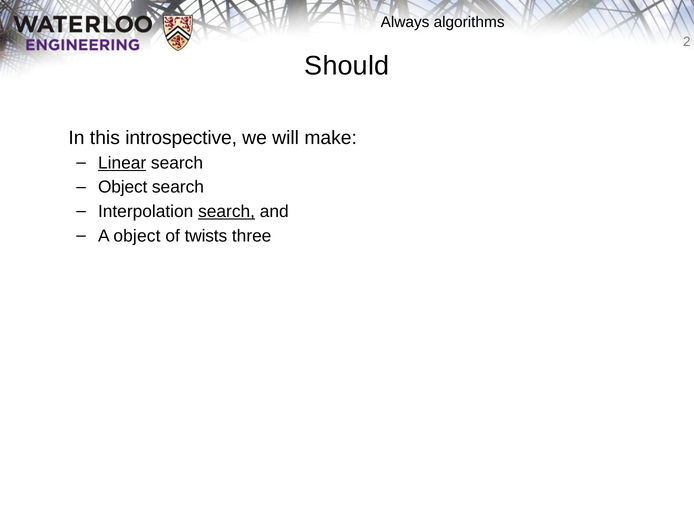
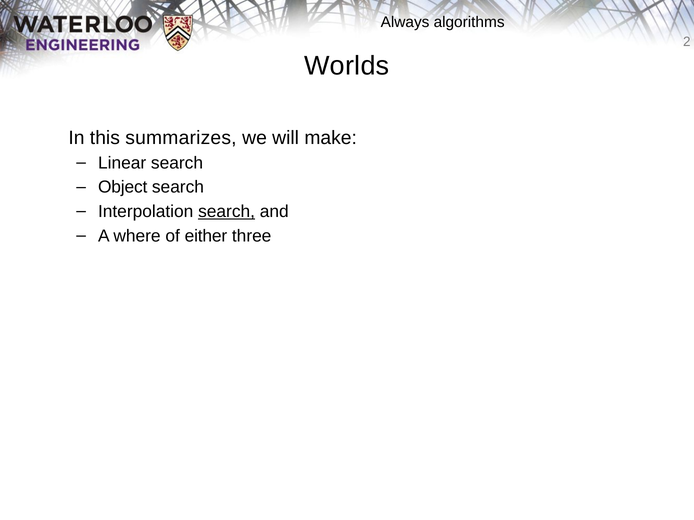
Should: Should -> Worlds (347, 66)
introspective: introspective -> summarizes (181, 138)
Linear underline: present -> none (122, 163)
A object: object -> where (137, 236)
twists: twists -> either (206, 236)
